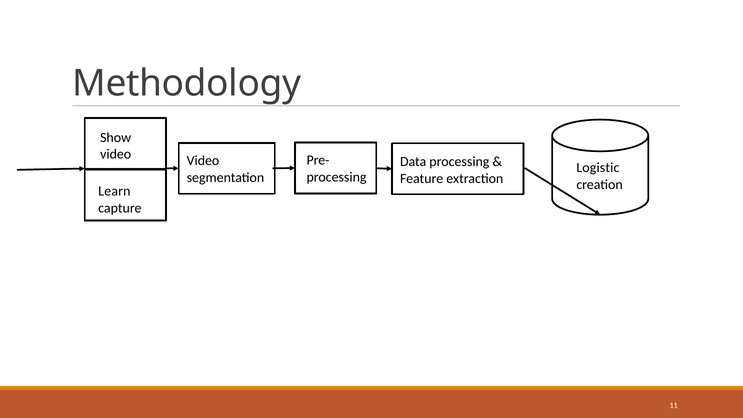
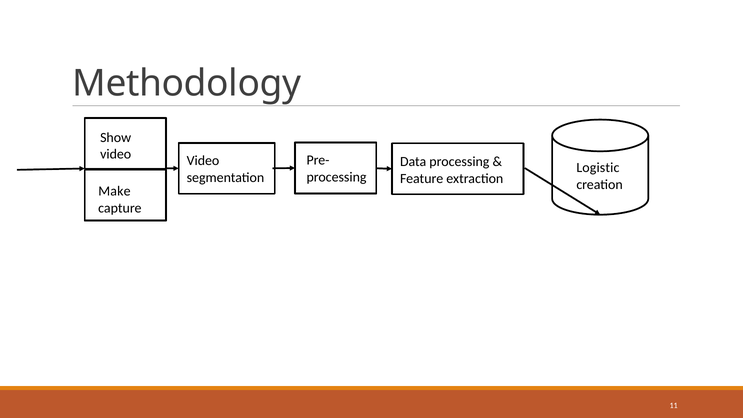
Learn: Learn -> Make (114, 191)
